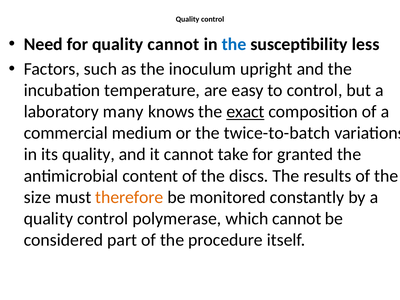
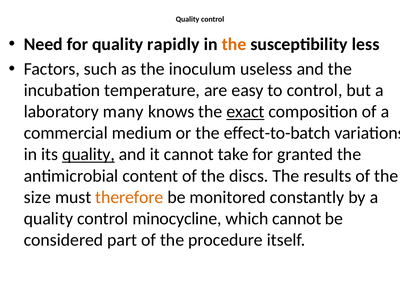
quality cannot: cannot -> rapidly (173, 44)
the colour: blue -> orange (234, 44)
upright: upright -> useless (266, 69)
twice-to-batch: twice-to-batch -> effect-to-batch (277, 133)
quality underline: none -> present (88, 154)
polymerase: polymerase -> minocycline (177, 218)
